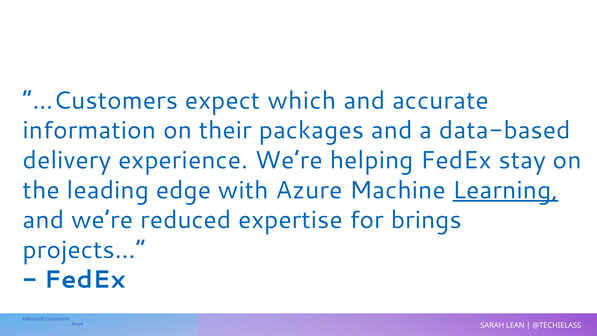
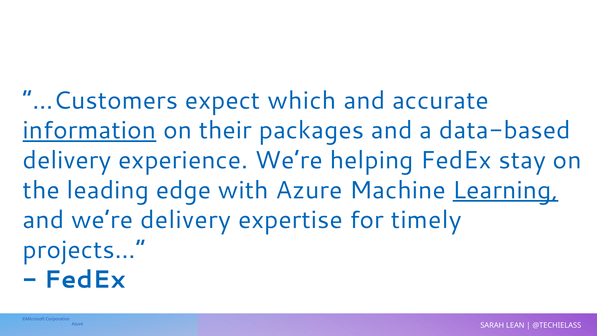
information underline: none -> present (89, 130)
we’re reduced: reduced -> delivery (186, 220)
brings: brings -> timely (426, 220)
